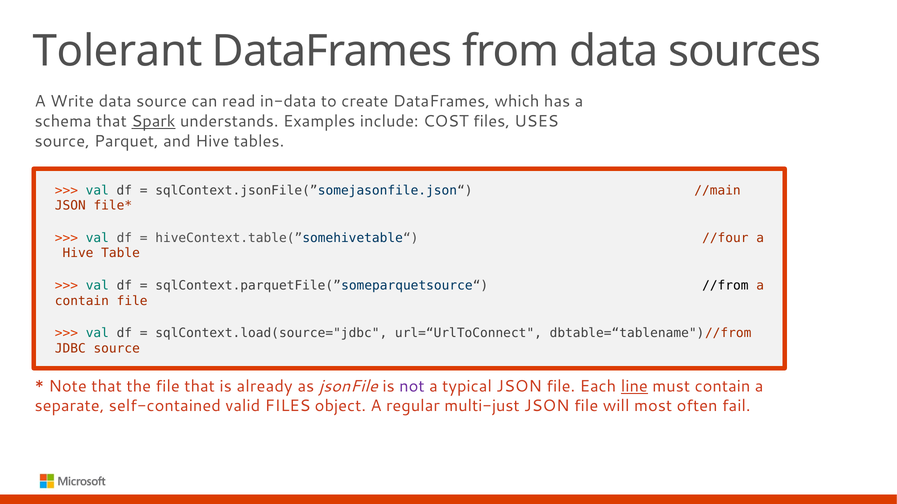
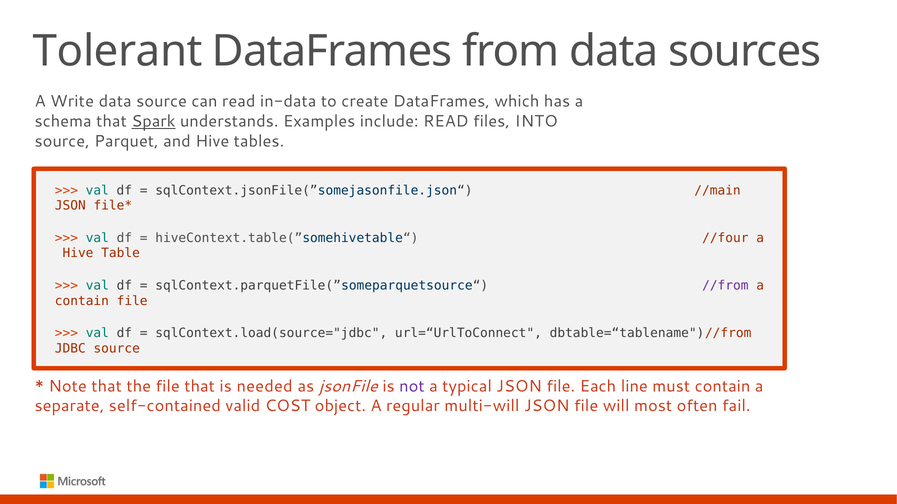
include COST: COST -> READ (446, 121)
USES: USES -> INTO (536, 121)
//from colour: black -> purple (725, 286)
already: already -> needed (265, 387)
line underline: present -> none (634, 387)
valid FILES: FILES -> COST (288, 406)
multi-just: multi-just -> multi-will (482, 406)
